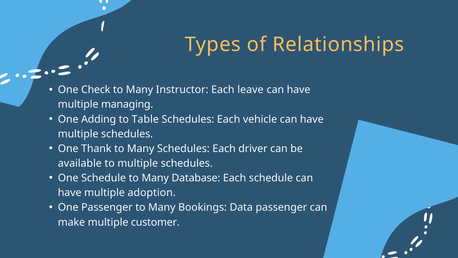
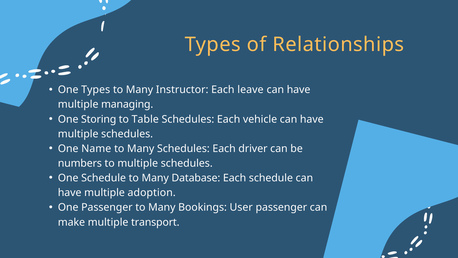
One Check: Check -> Types (96, 90)
Adding: Adding -> Storing (99, 119)
Thank: Thank -> Name (96, 148)
available: available -> numbers (80, 163)
Data: Data -> User (241, 207)
customer: customer -> transport (155, 222)
